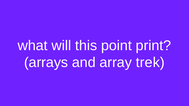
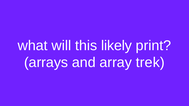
point: point -> likely (116, 46)
